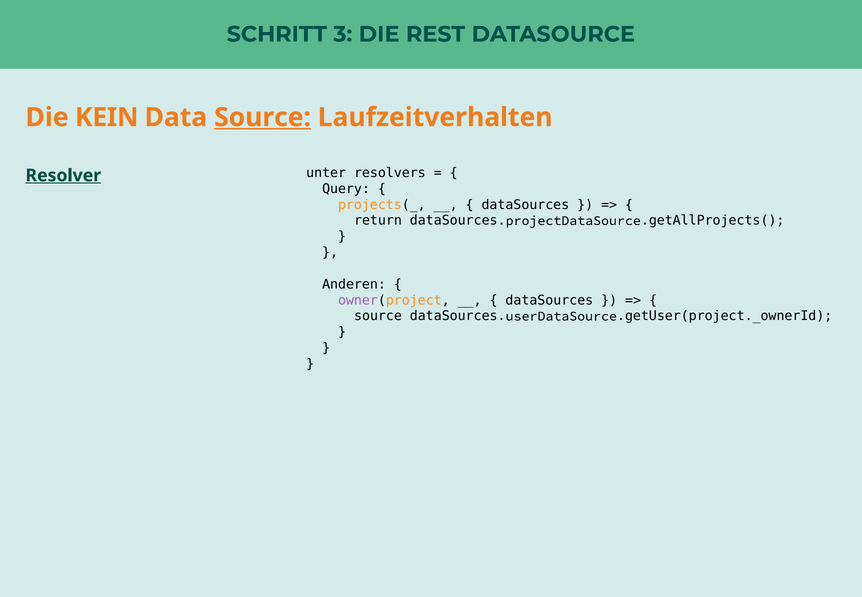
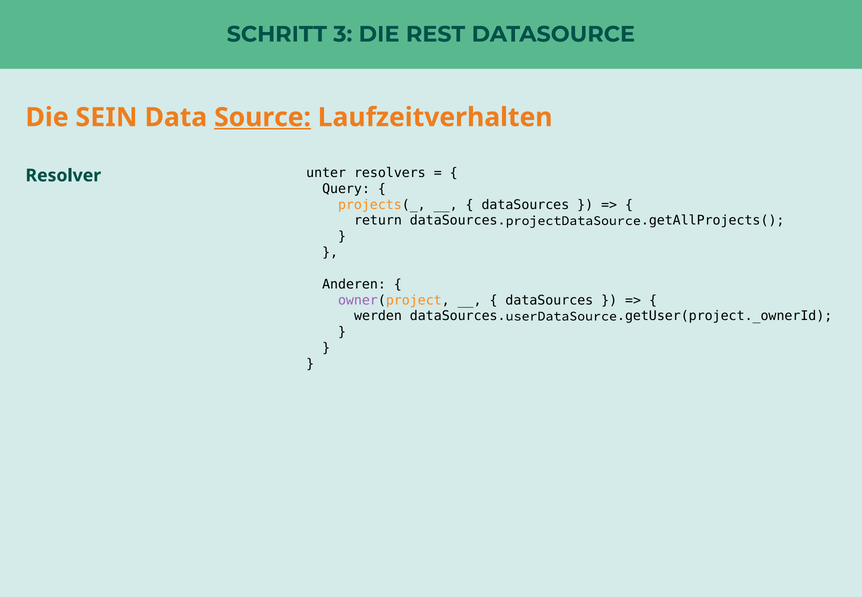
KEIN: KEIN -> SEIN (106, 117)
Resolver underline: present -> none (63, 175)
source: source -> werden (378, 316)
